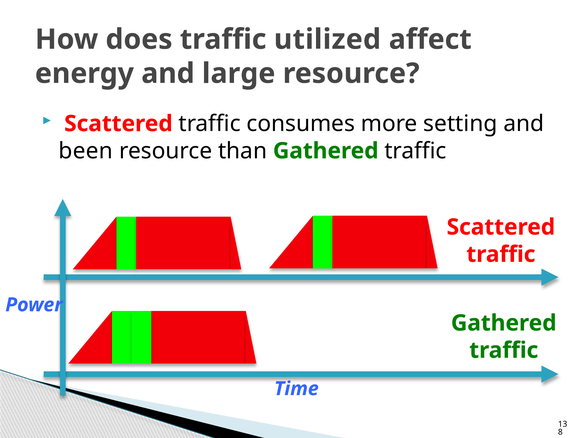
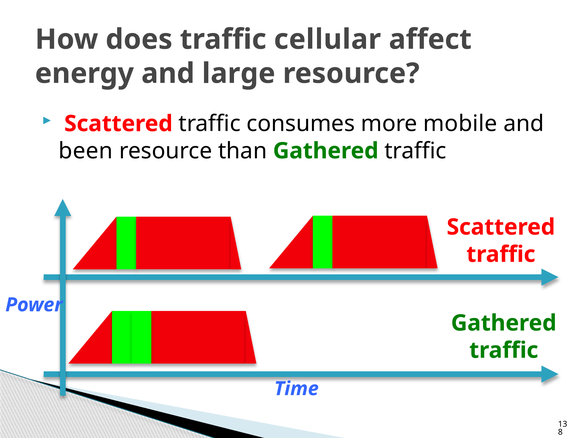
utilized: utilized -> cellular (327, 39)
setting: setting -> mobile (460, 124)
